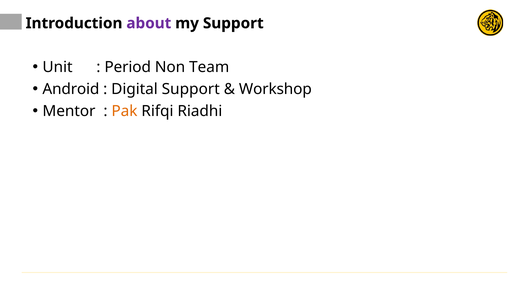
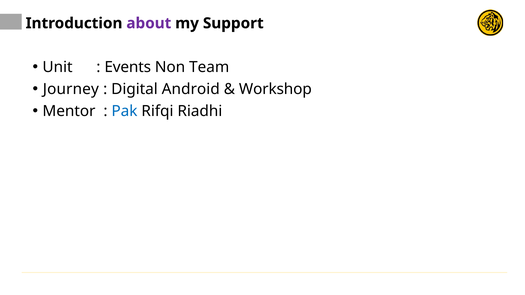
Period: Period -> Events (128, 67)
Android: Android -> Journey (71, 89)
Digital Support: Support -> Android (191, 89)
Pak colour: orange -> blue (124, 111)
